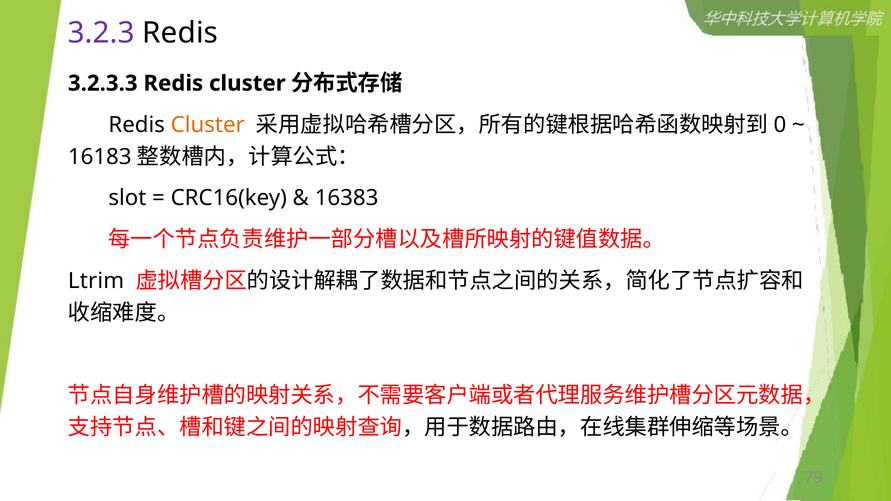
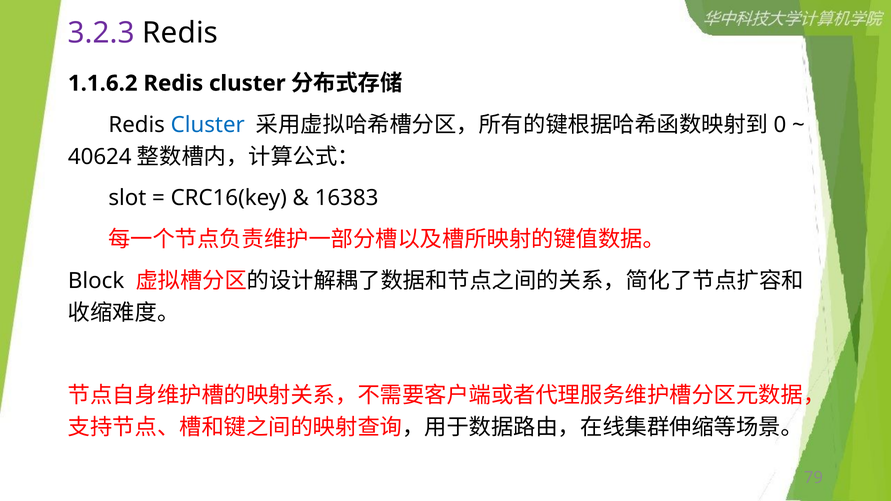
3.2.3.3: 3.2.3.3 -> 1.1.6.2 (103, 83)
Cluster colour: orange -> blue (208, 125)
16183: 16183 -> 40624 (100, 157)
Ltrim: Ltrim -> Block (96, 281)
